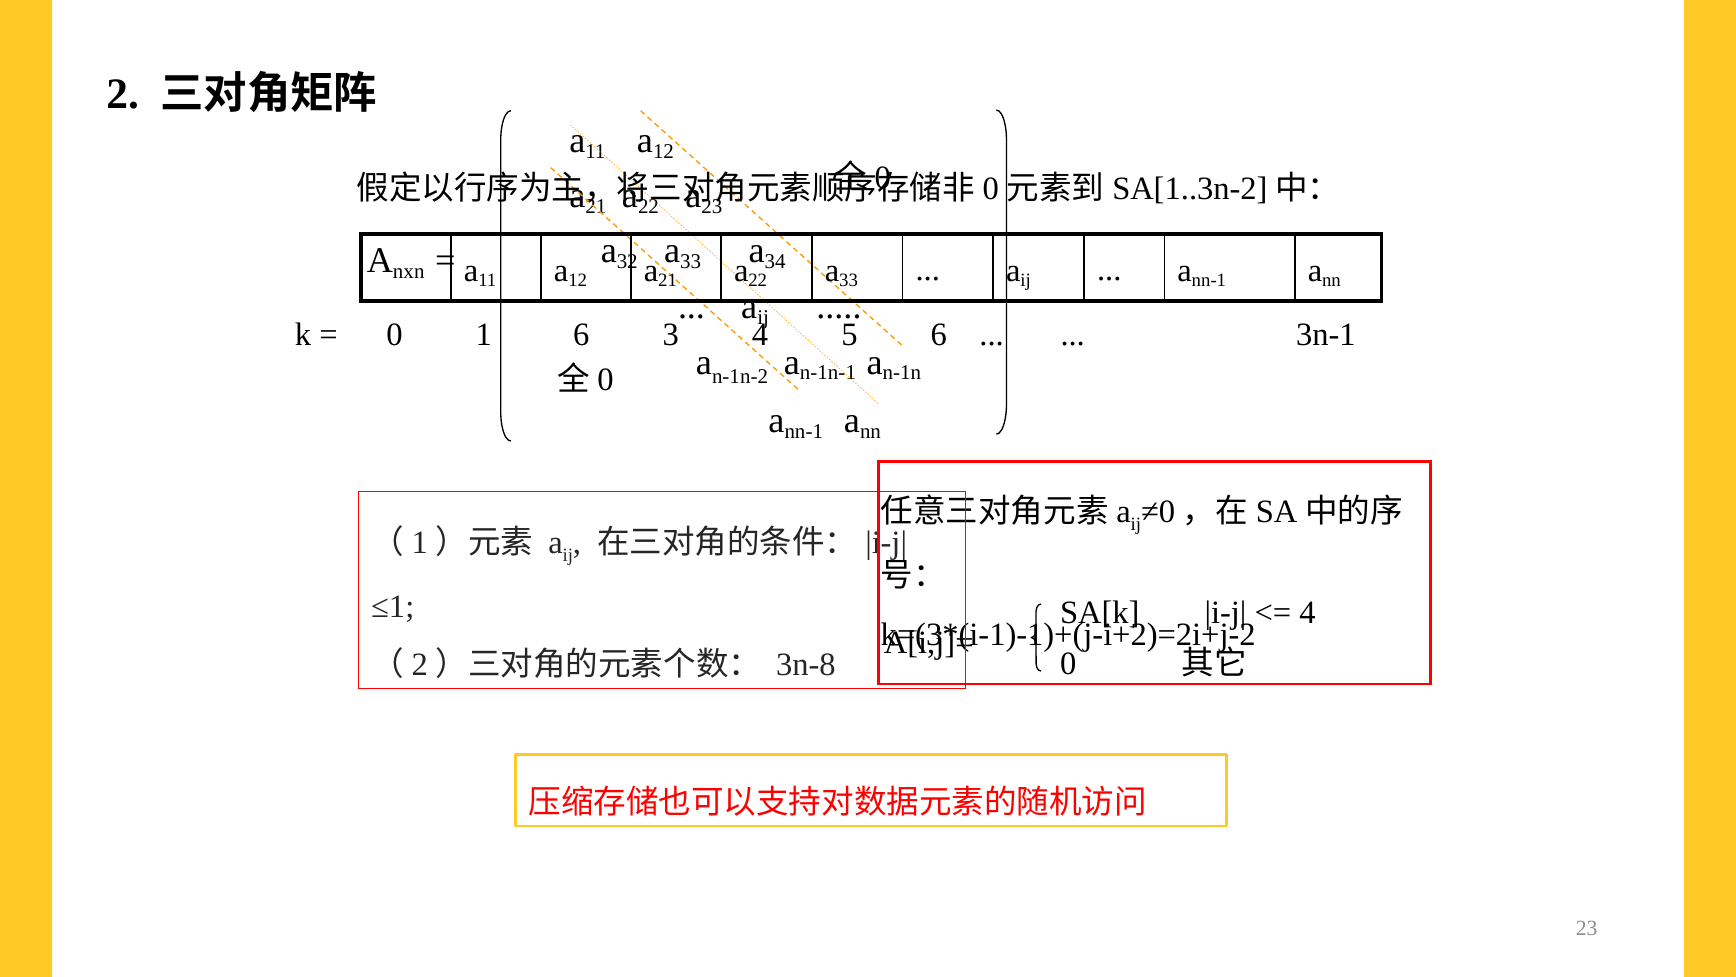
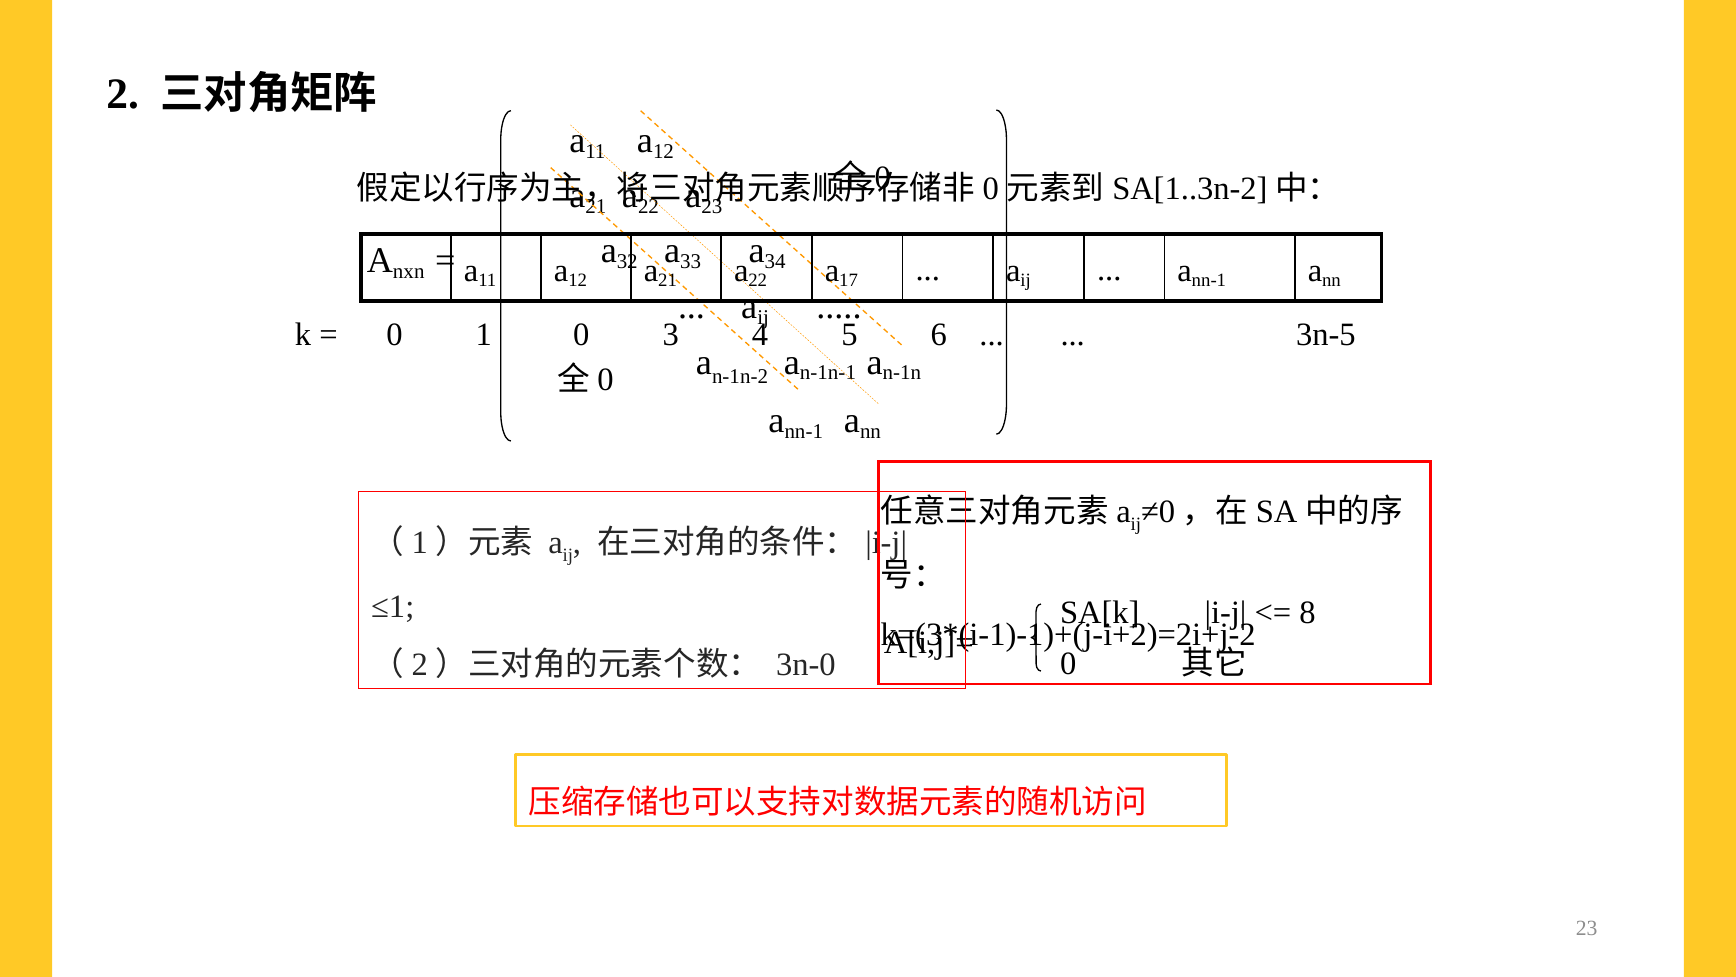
33: 33 -> 17 (849, 280)
1 6: 6 -> 0 (581, 334)
3n-1: 3n-1 -> 3n-5 (1326, 334)
4: 4 -> 8 (1308, 613)
3n-8: 3n-8 -> 3n-0 (806, 665)
